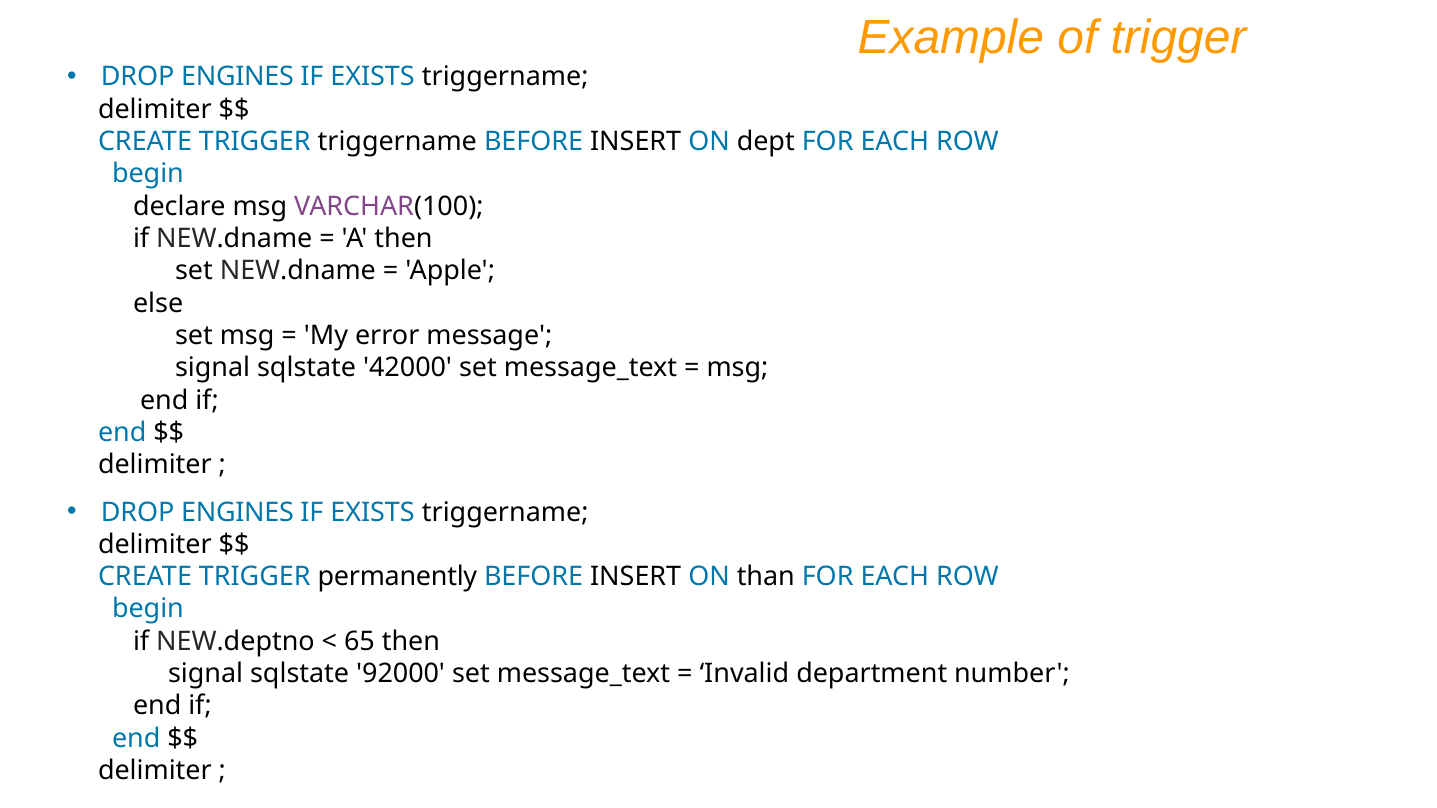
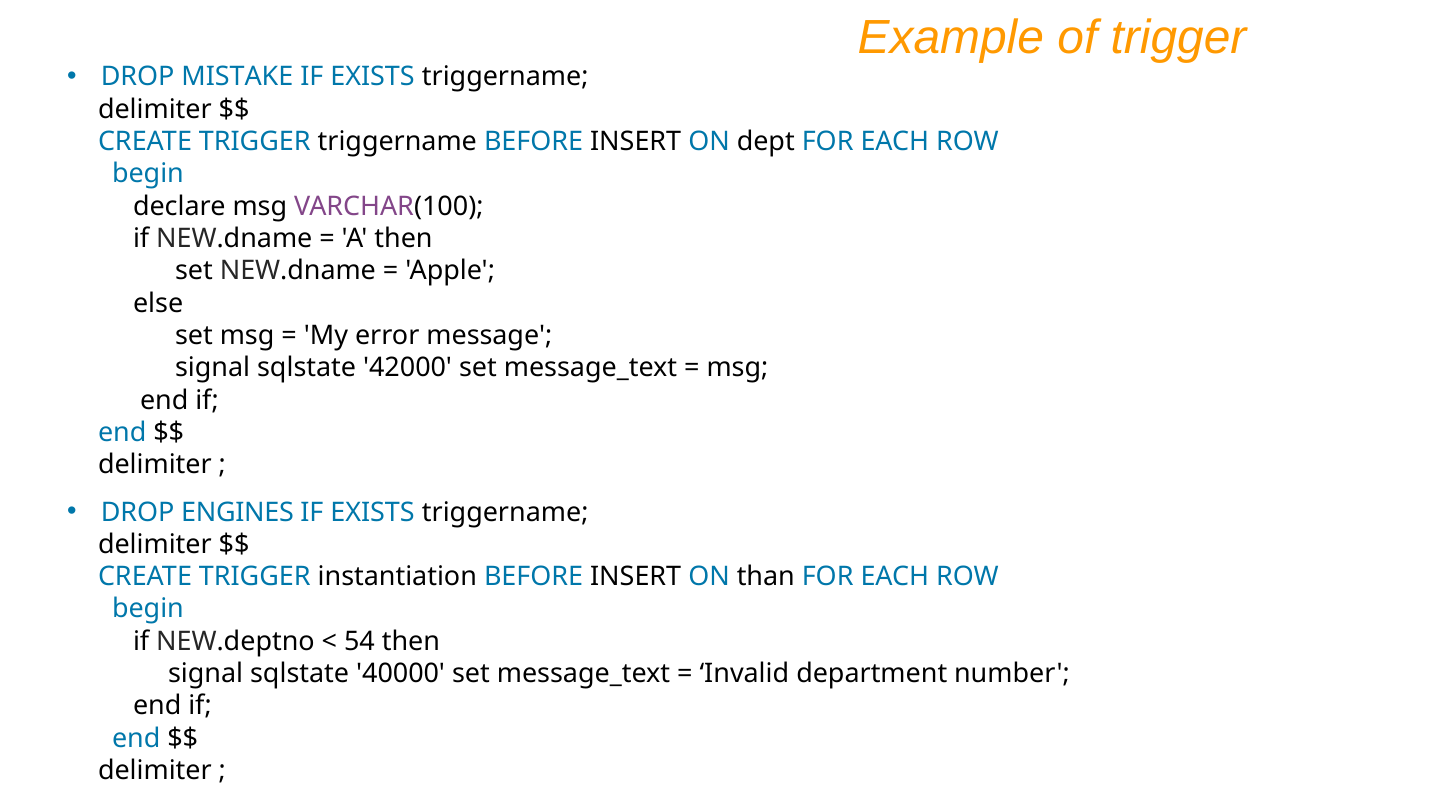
ENGINES: ENGINES -> MISTAKE (237, 77)
permanently: permanently -> instantiation (397, 577)
65: 65 -> 54 (359, 642)
92000: 92000 -> 40000 (401, 674)
